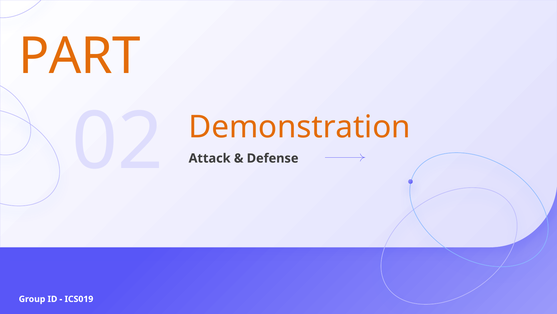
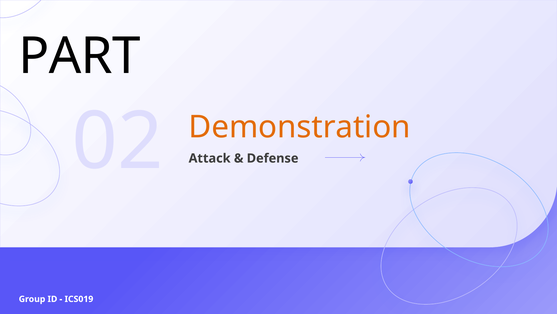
PART colour: orange -> black (80, 56)
